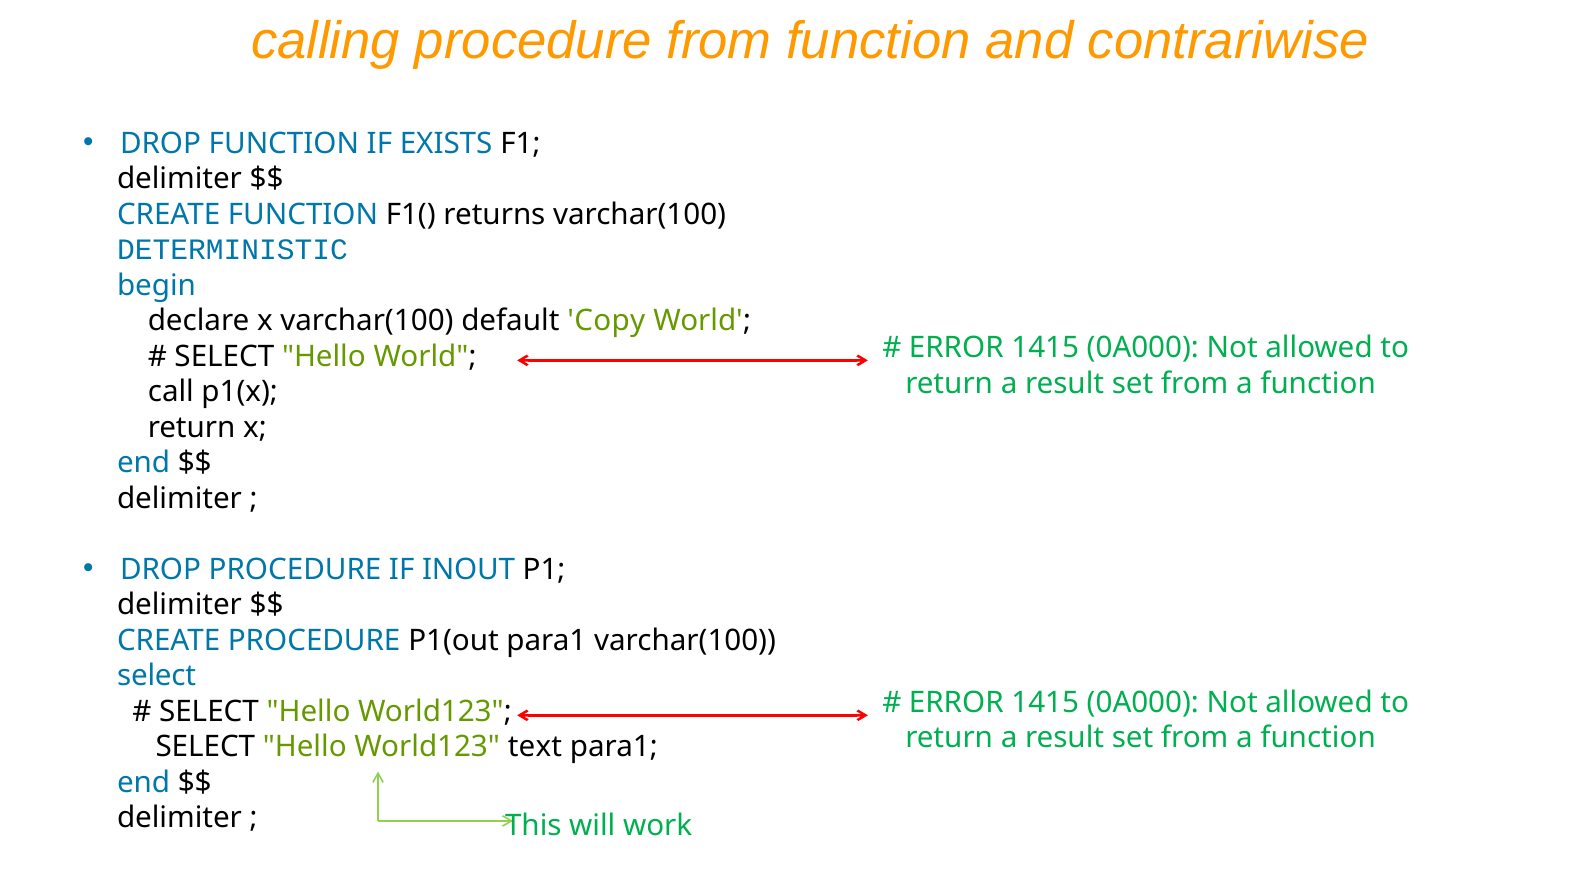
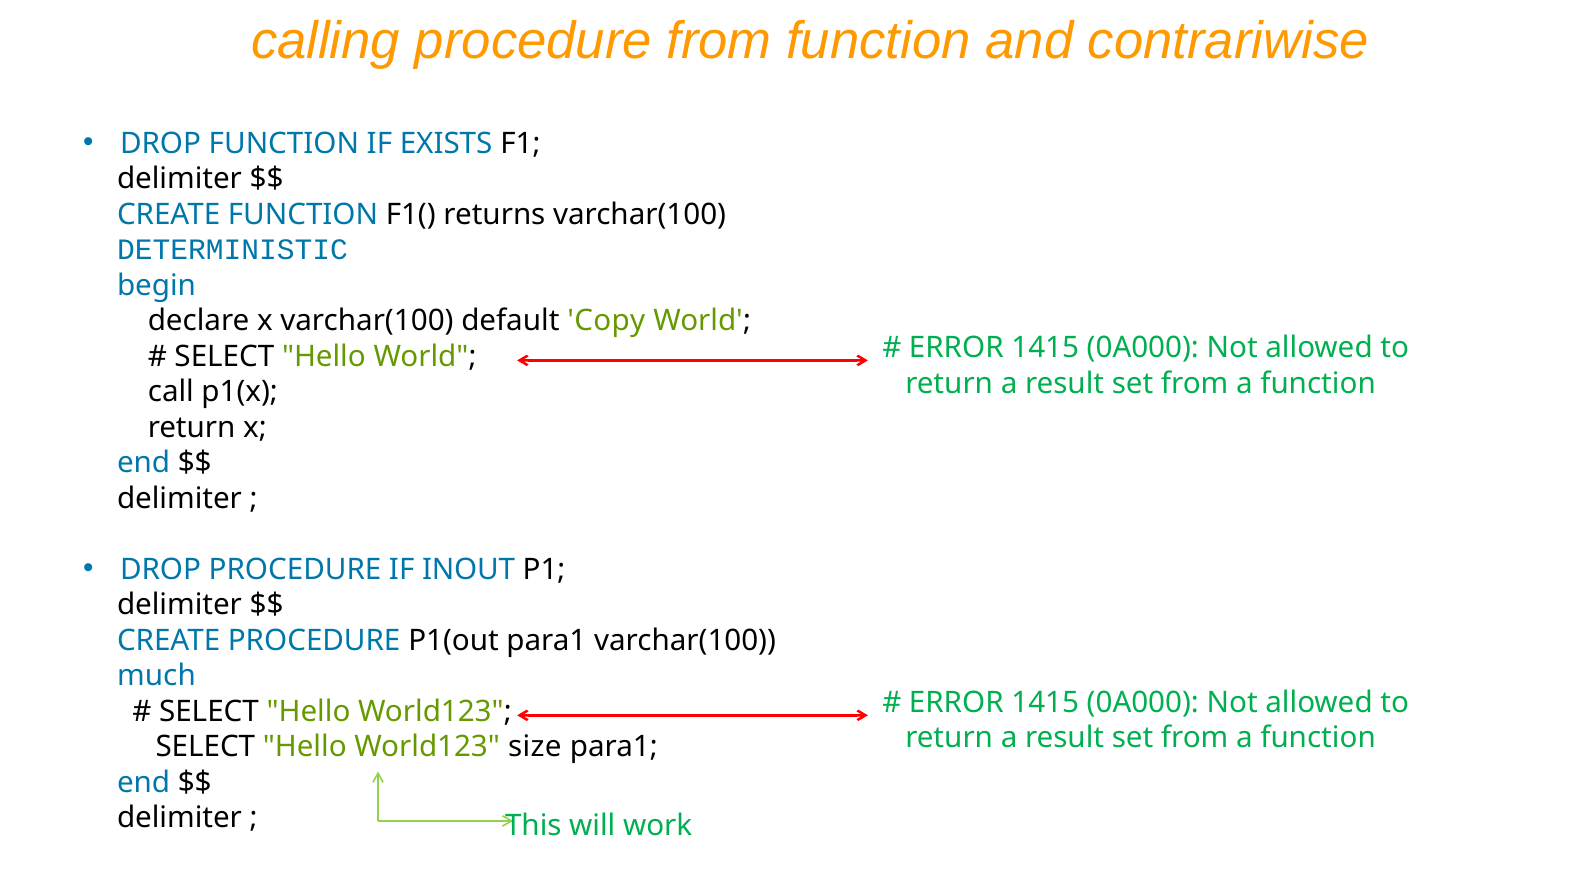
select: select -> much (156, 676)
text: text -> size (535, 747)
